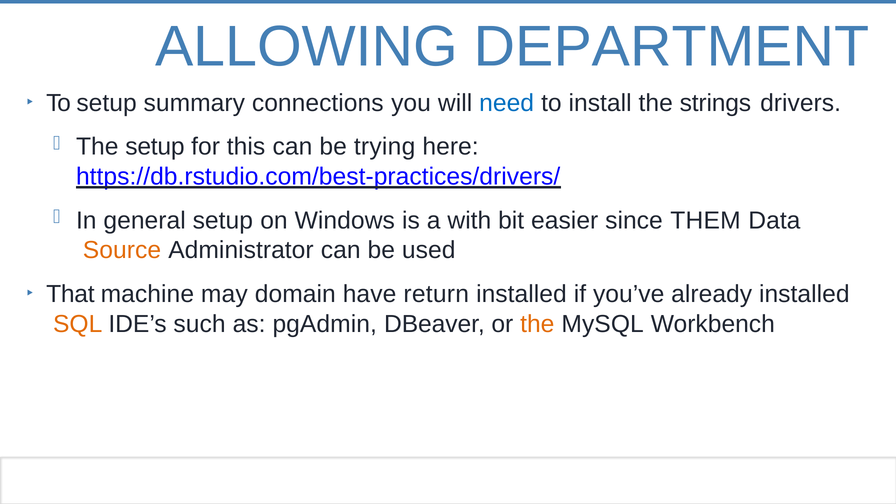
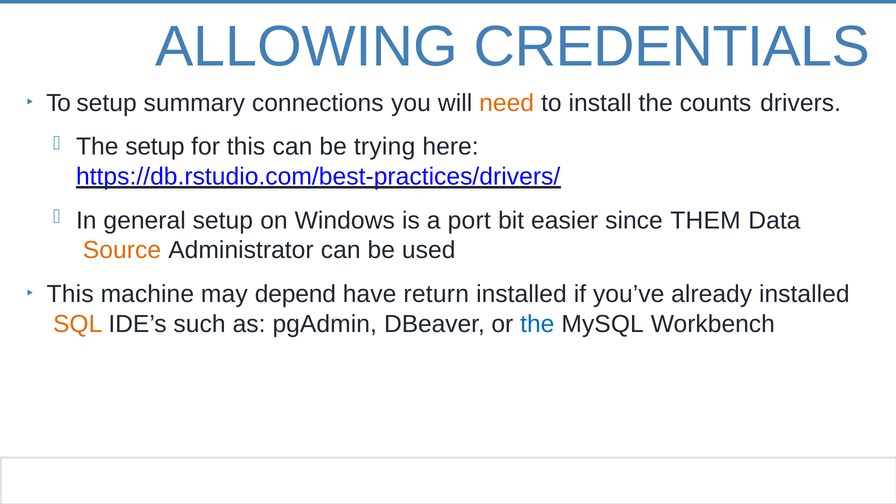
DEPARTMENT: DEPARTMENT -> CREDENTIALS (672, 47)
need colour: blue -> orange (507, 103)
strings: strings -> counts (715, 103)
with: with -> port (469, 220)
That: That -> This (70, 294)
domain: domain -> depend (295, 294)
the colour: orange -> blue (537, 324)
